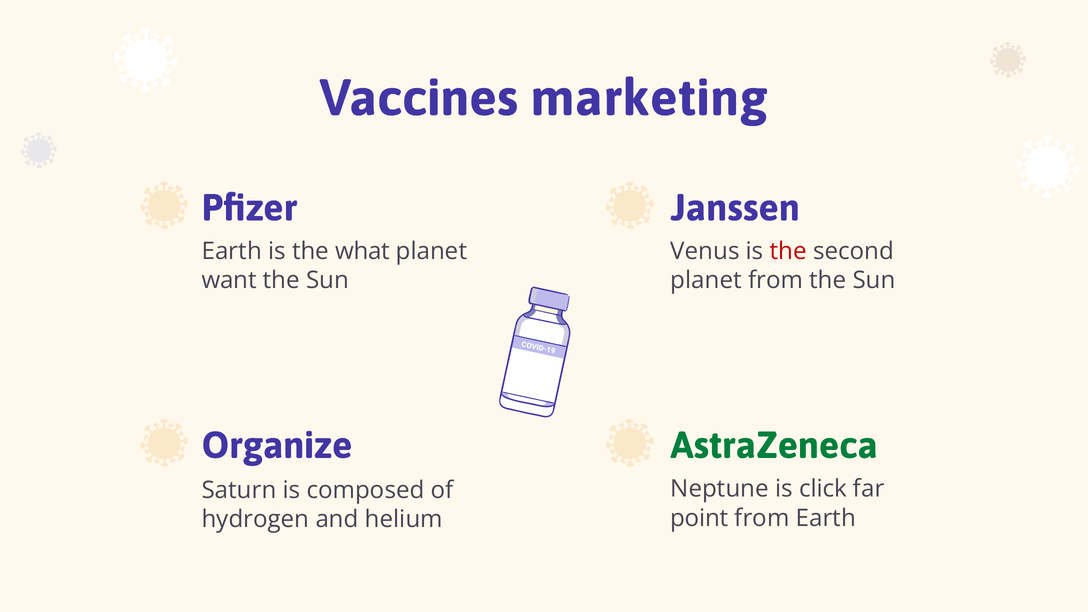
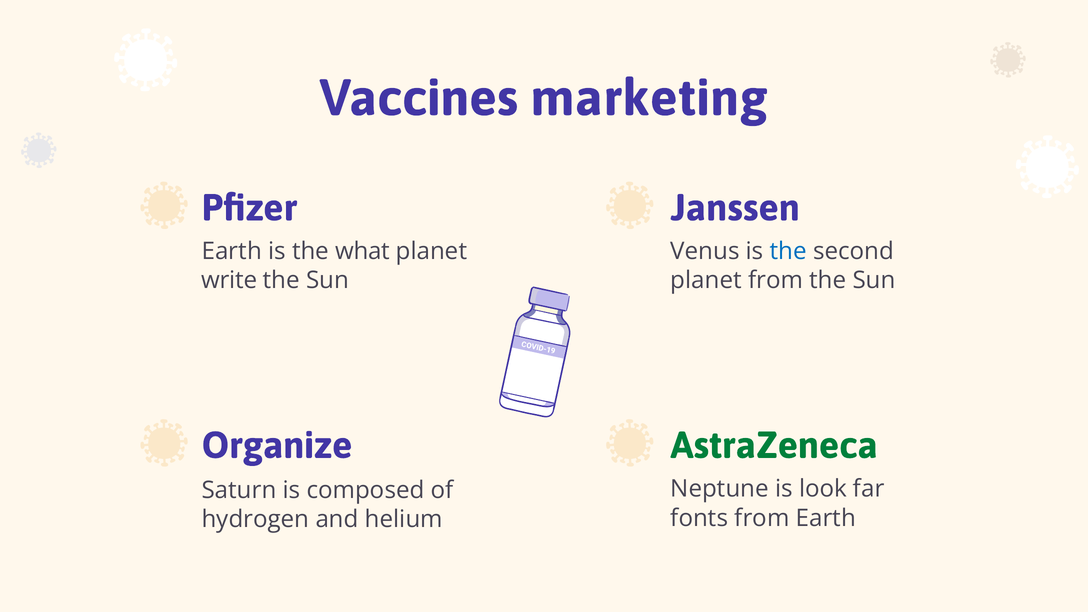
the colour: red -> blue (788, 251)
want: want -> write (229, 280)
click: click -> look (823, 489)
point: point -> fonts (699, 518)
